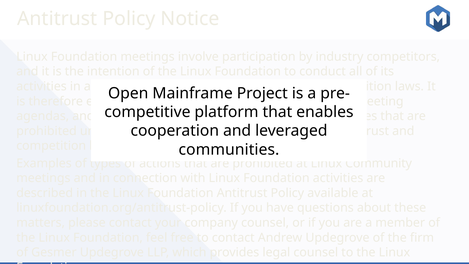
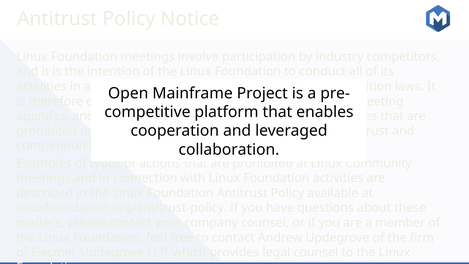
communities: communities -> collaboration (229, 149)
